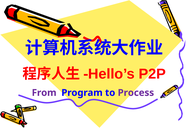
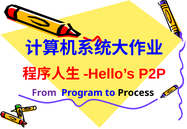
Process colour: purple -> black (136, 93)
